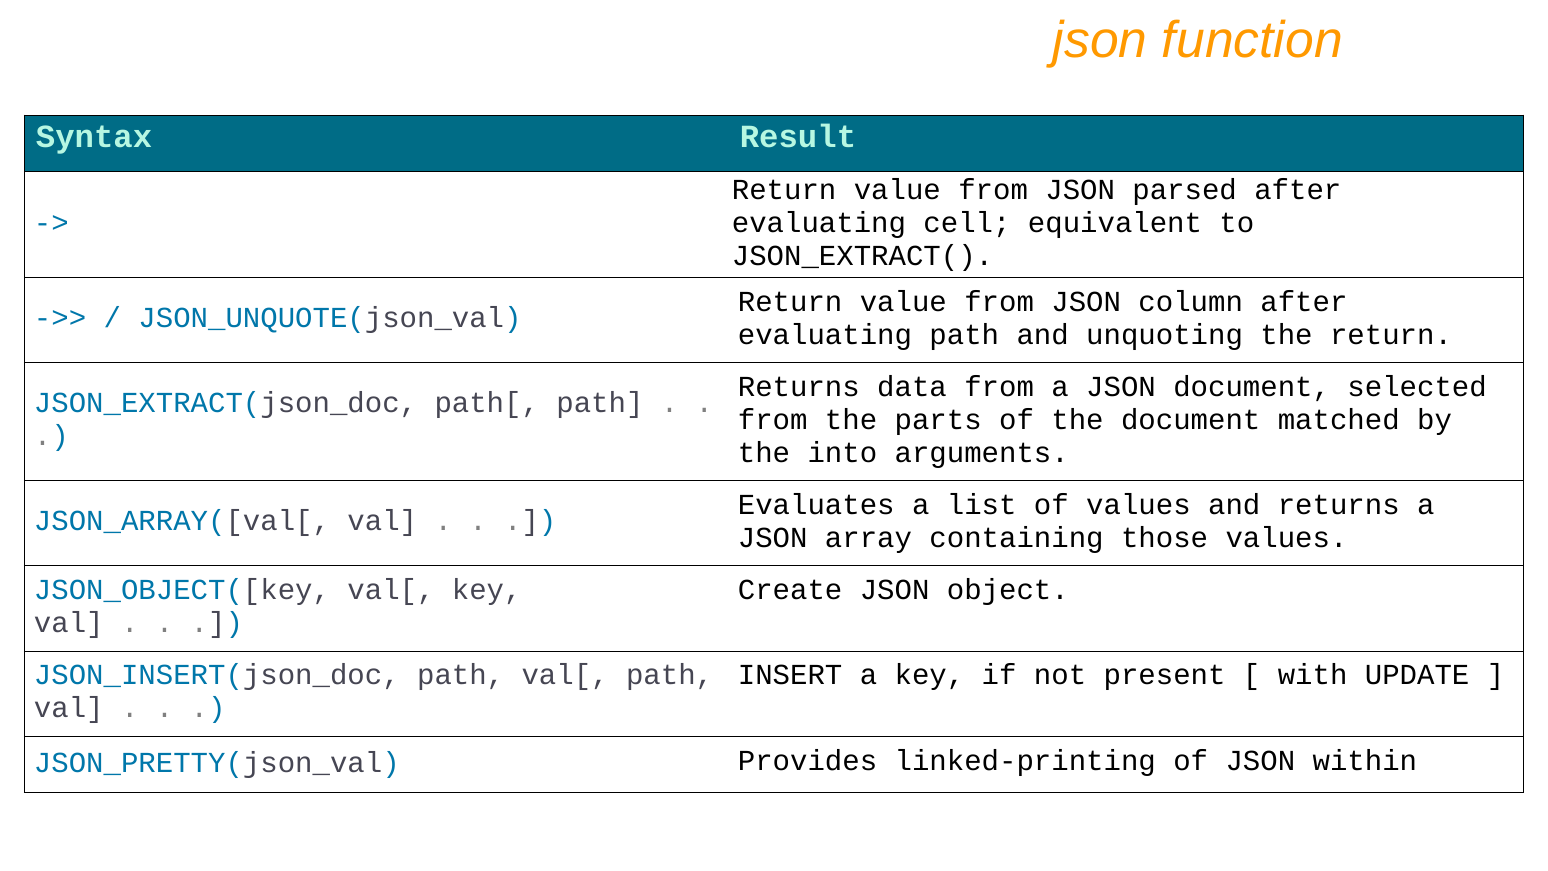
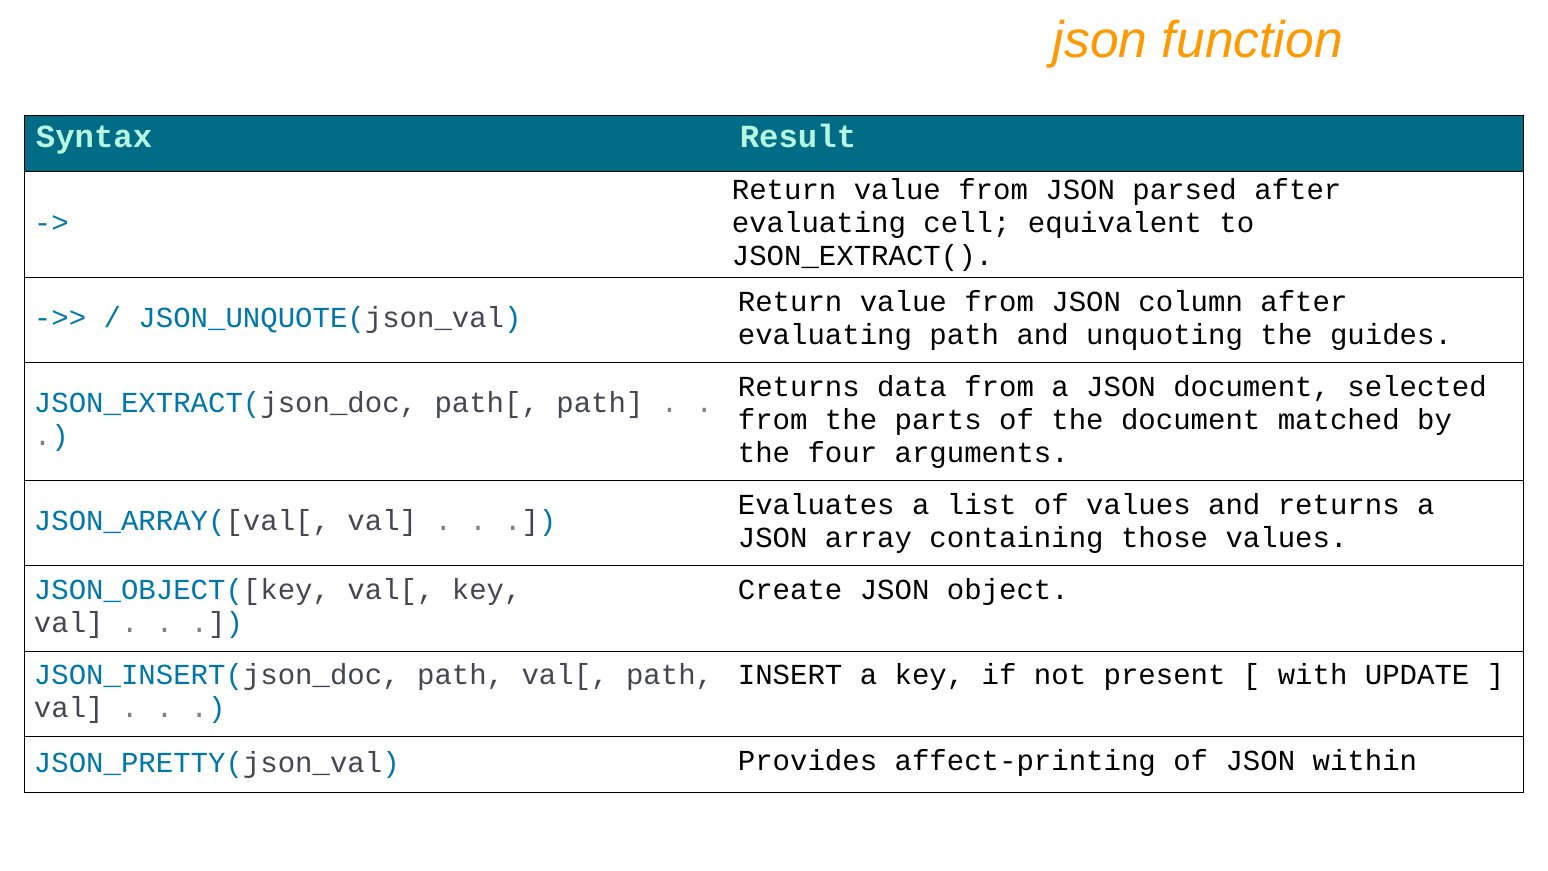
the return: return -> guides (1391, 334)
into: into -> four (842, 453)
linked-printing: linked-printing -> affect-printing (1025, 760)
